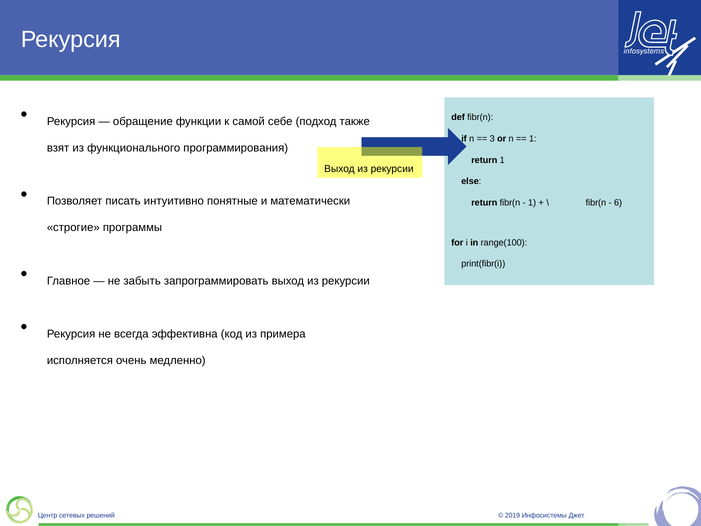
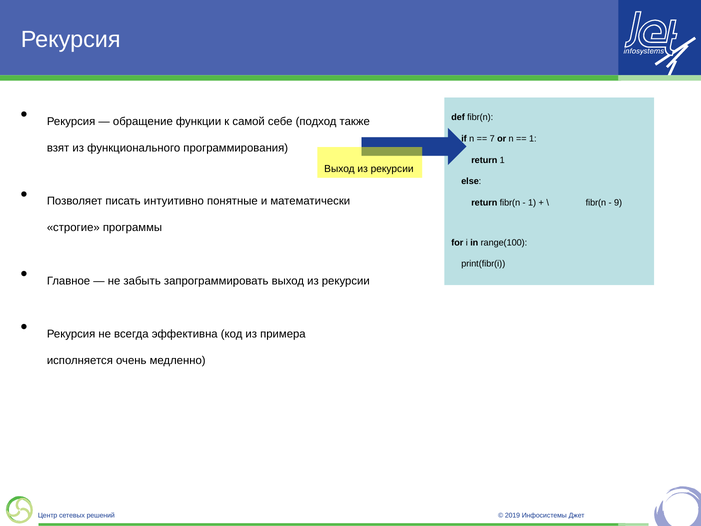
3: 3 -> 7 (492, 139)
6: 6 -> 9 (618, 202)
